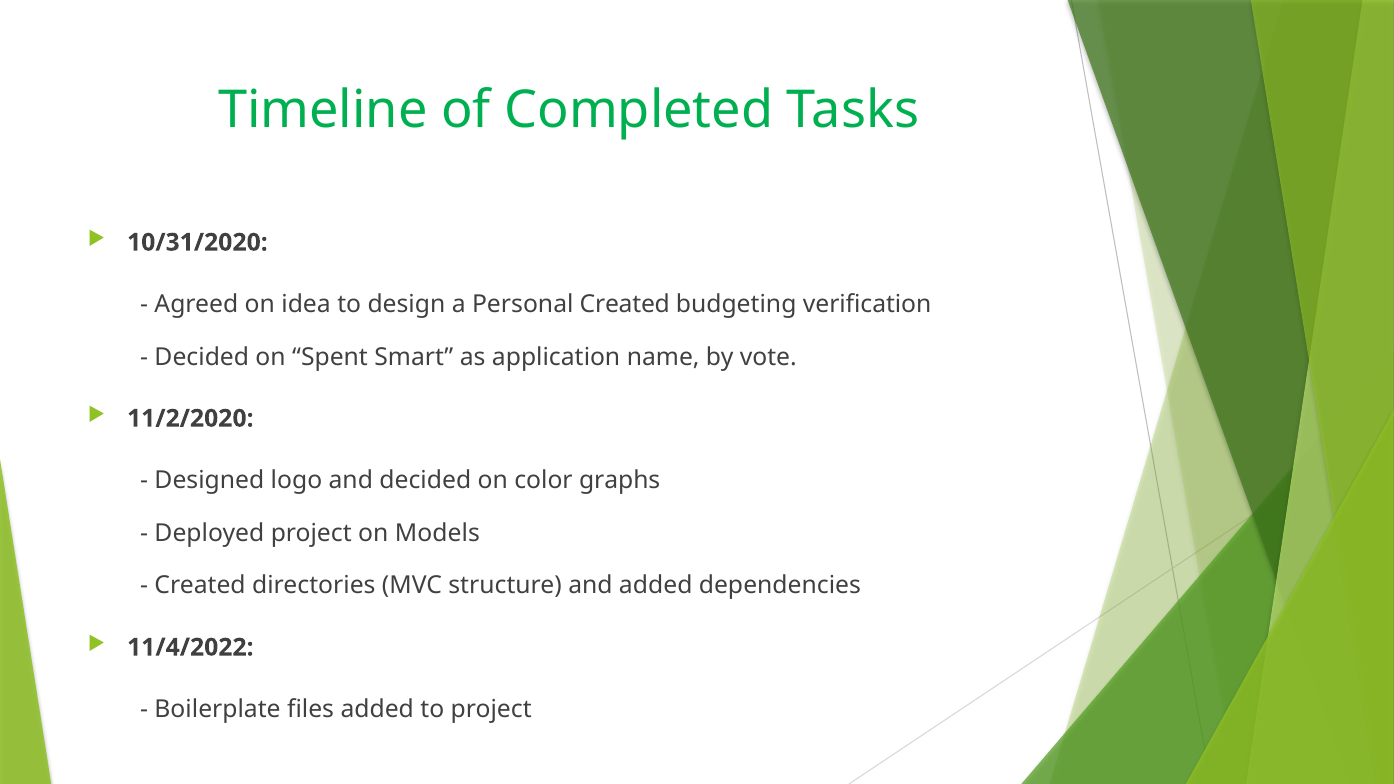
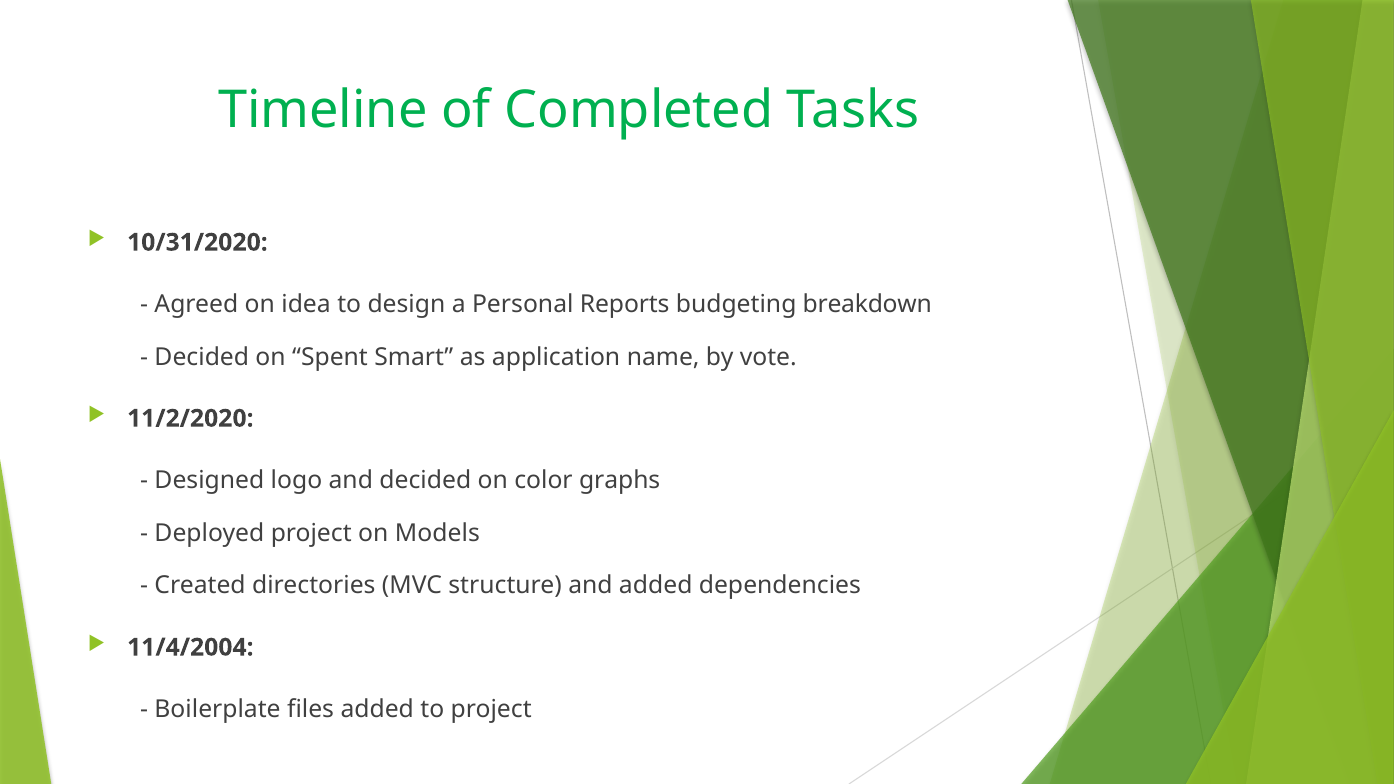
Personal Created: Created -> Reports (625, 304)
verification: verification -> breakdown (867, 304)
11/4/2022: 11/4/2022 -> 11/4/2004 (190, 647)
